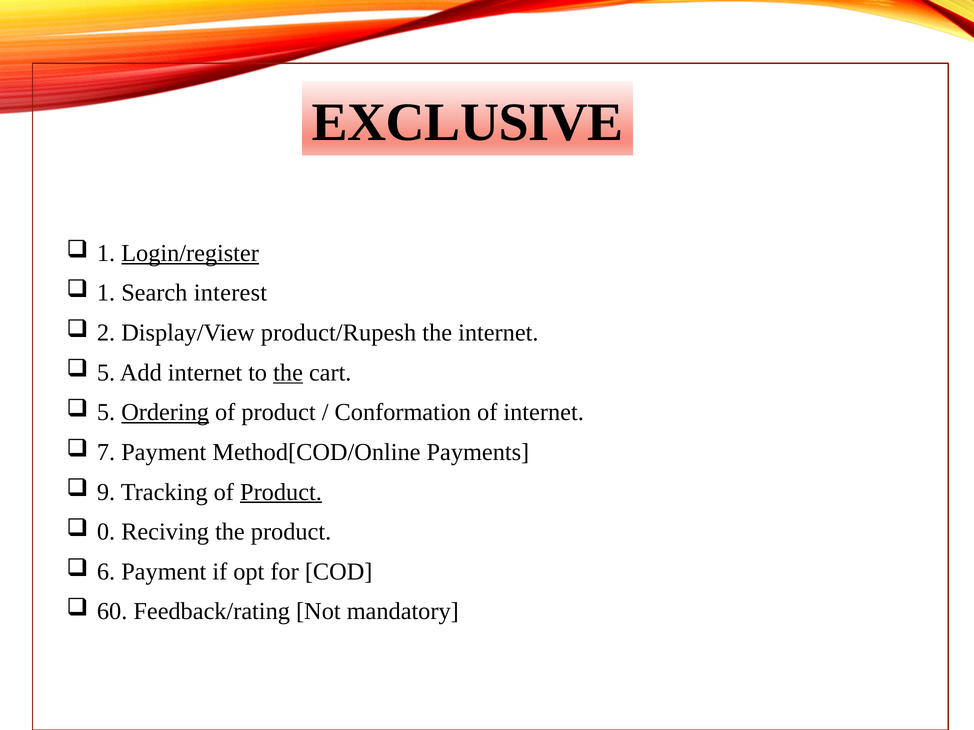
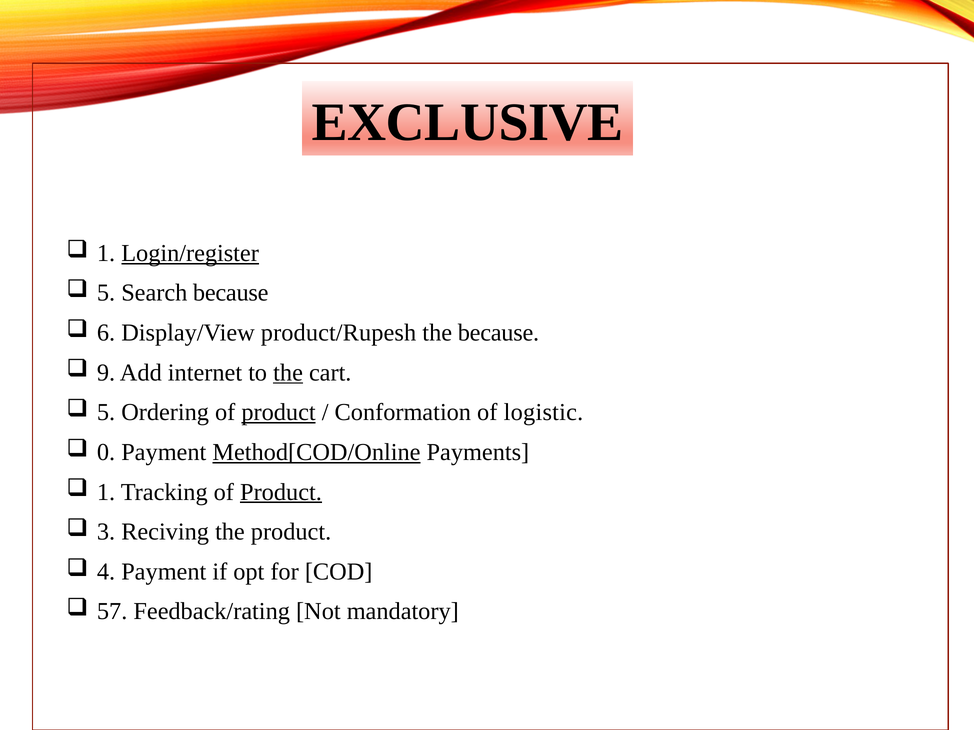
1: 1 -> 5 (106, 293)
Search interest: interest -> because (231, 293)
2: 2 -> 6 (106, 333)
the internet: internet -> because (498, 333)
5: 5 -> 9 (106, 373)
Ordering underline: present -> none (165, 413)
product underline: none -> present (279, 413)
of internet: internet -> logistic (544, 413)
7: 7 -> 0 (106, 452)
Method[COD/Online underline: none -> present (316, 452)
9: 9 -> 1 (106, 492)
0: 0 -> 3 (106, 532)
6: 6 -> 4 (106, 572)
60: 60 -> 57 (112, 612)
